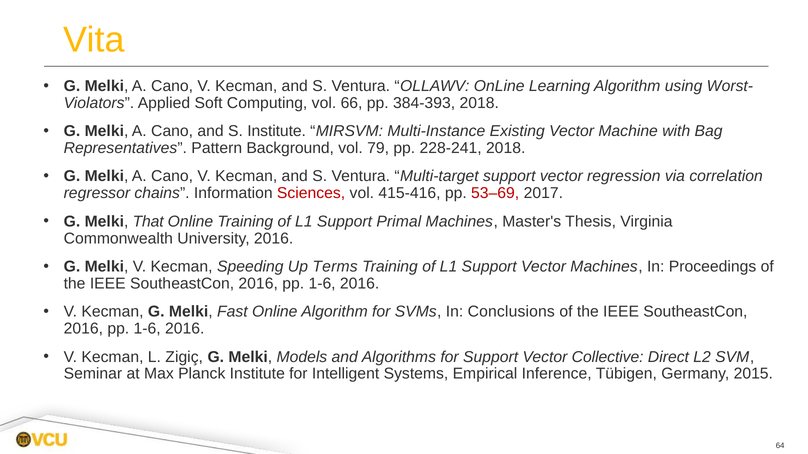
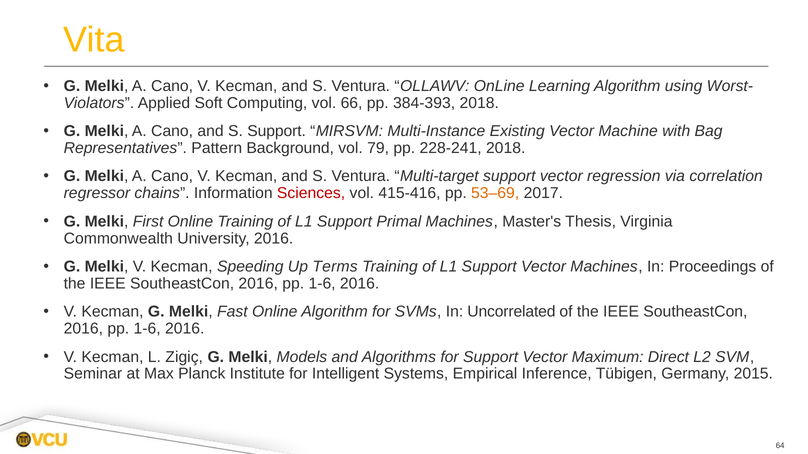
S Institute: Institute -> Support (277, 131)
53–69 colour: red -> orange (495, 193)
That: That -> First (148, 222)
Conclusions: Conclusions -> Uncorrelated (511, 312)
Collective: Collective -> Maximum (608, 357)
